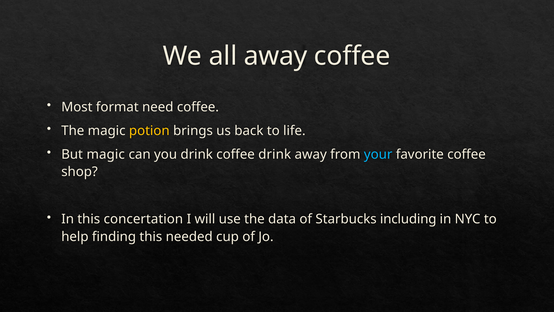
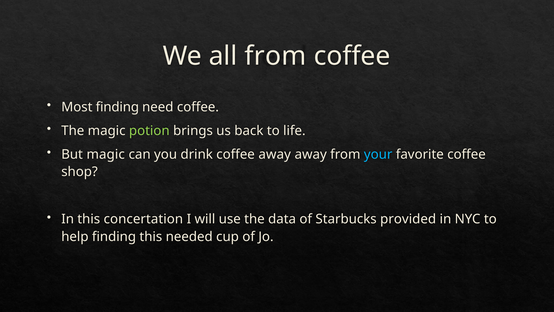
all away: away -> from (275, 56)
Most format: format -> finding (117, 107)
potion colour: yellow -> light green (149, 131)
coffee drink: drink -> away (275, 154)
including: including -> provided (408, 219)
